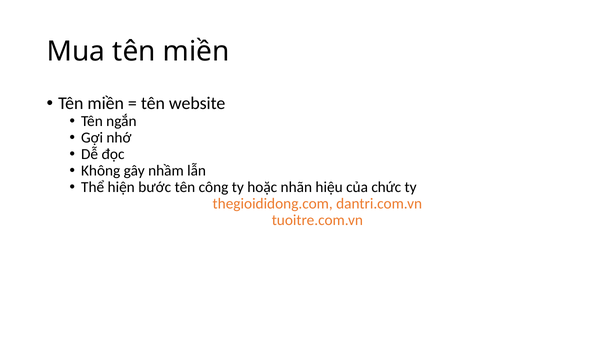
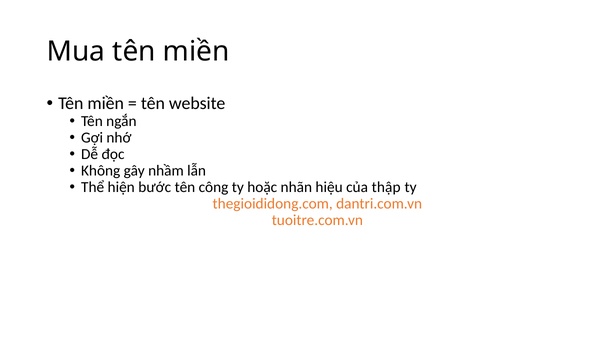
chức: chức -> thập (386, 187)
